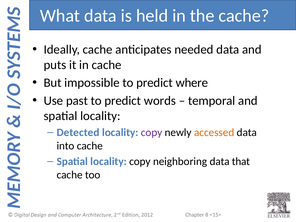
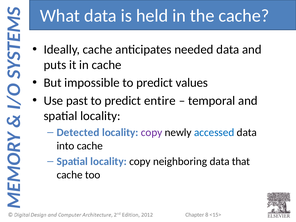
where: where -> values (192, 83)
words: words -> entire (160, 101)
accessed colour: orange -> blue (214, 132)
